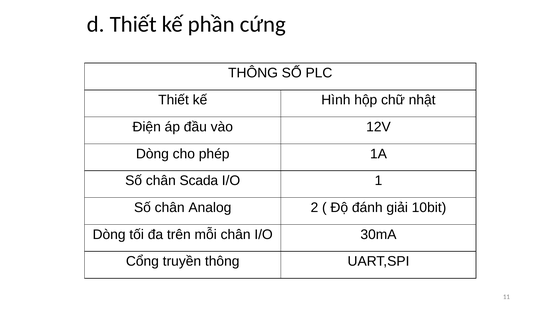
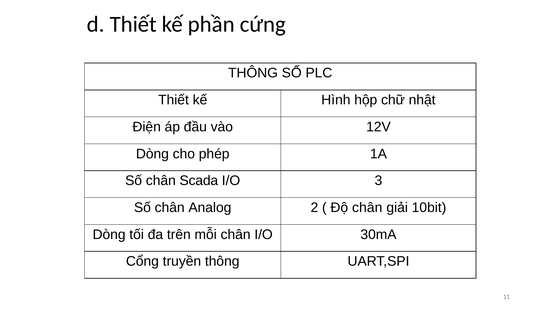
1: 1 -> 3 (378, 180)
Độ đánh: đánh -> chân (367, 207)
